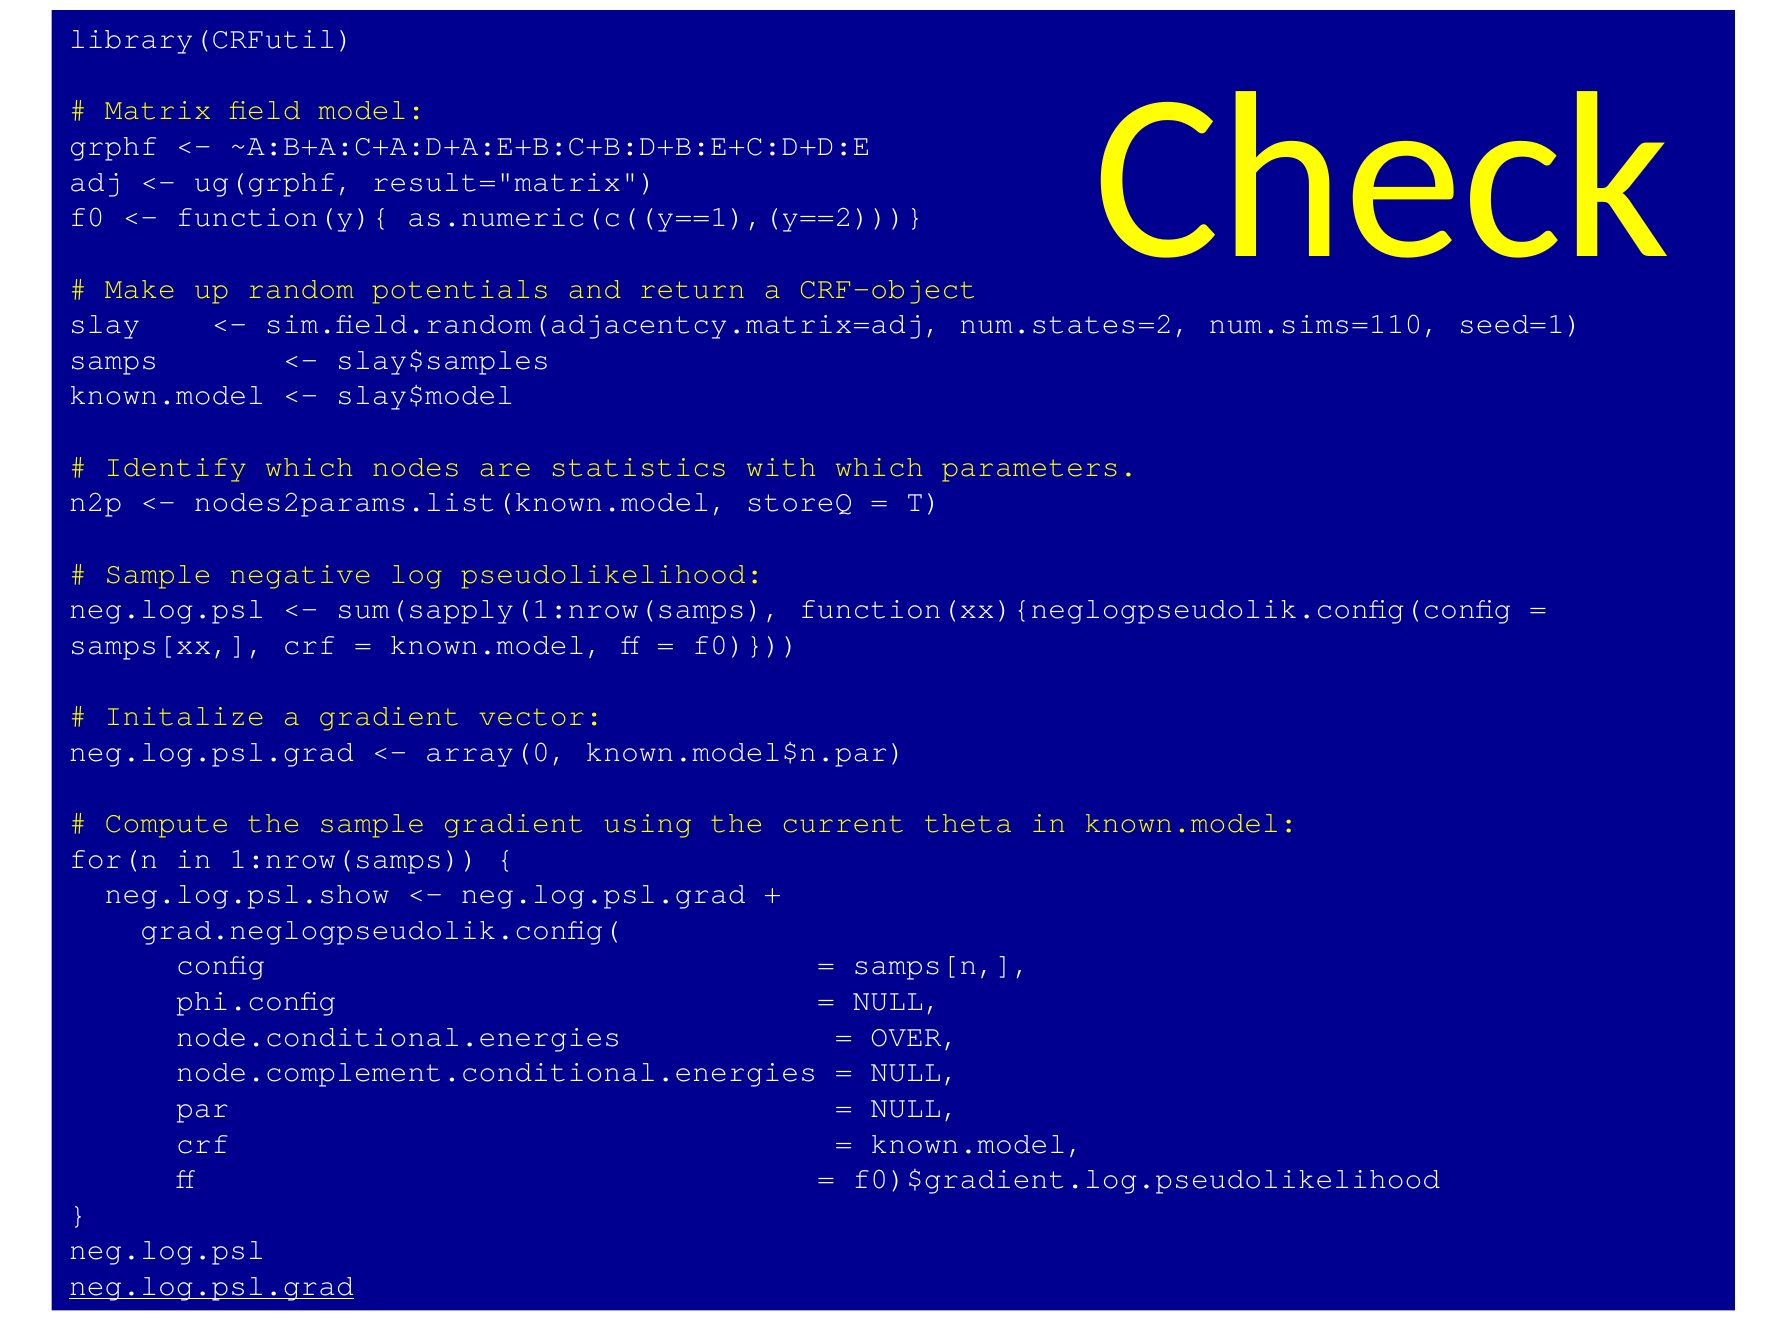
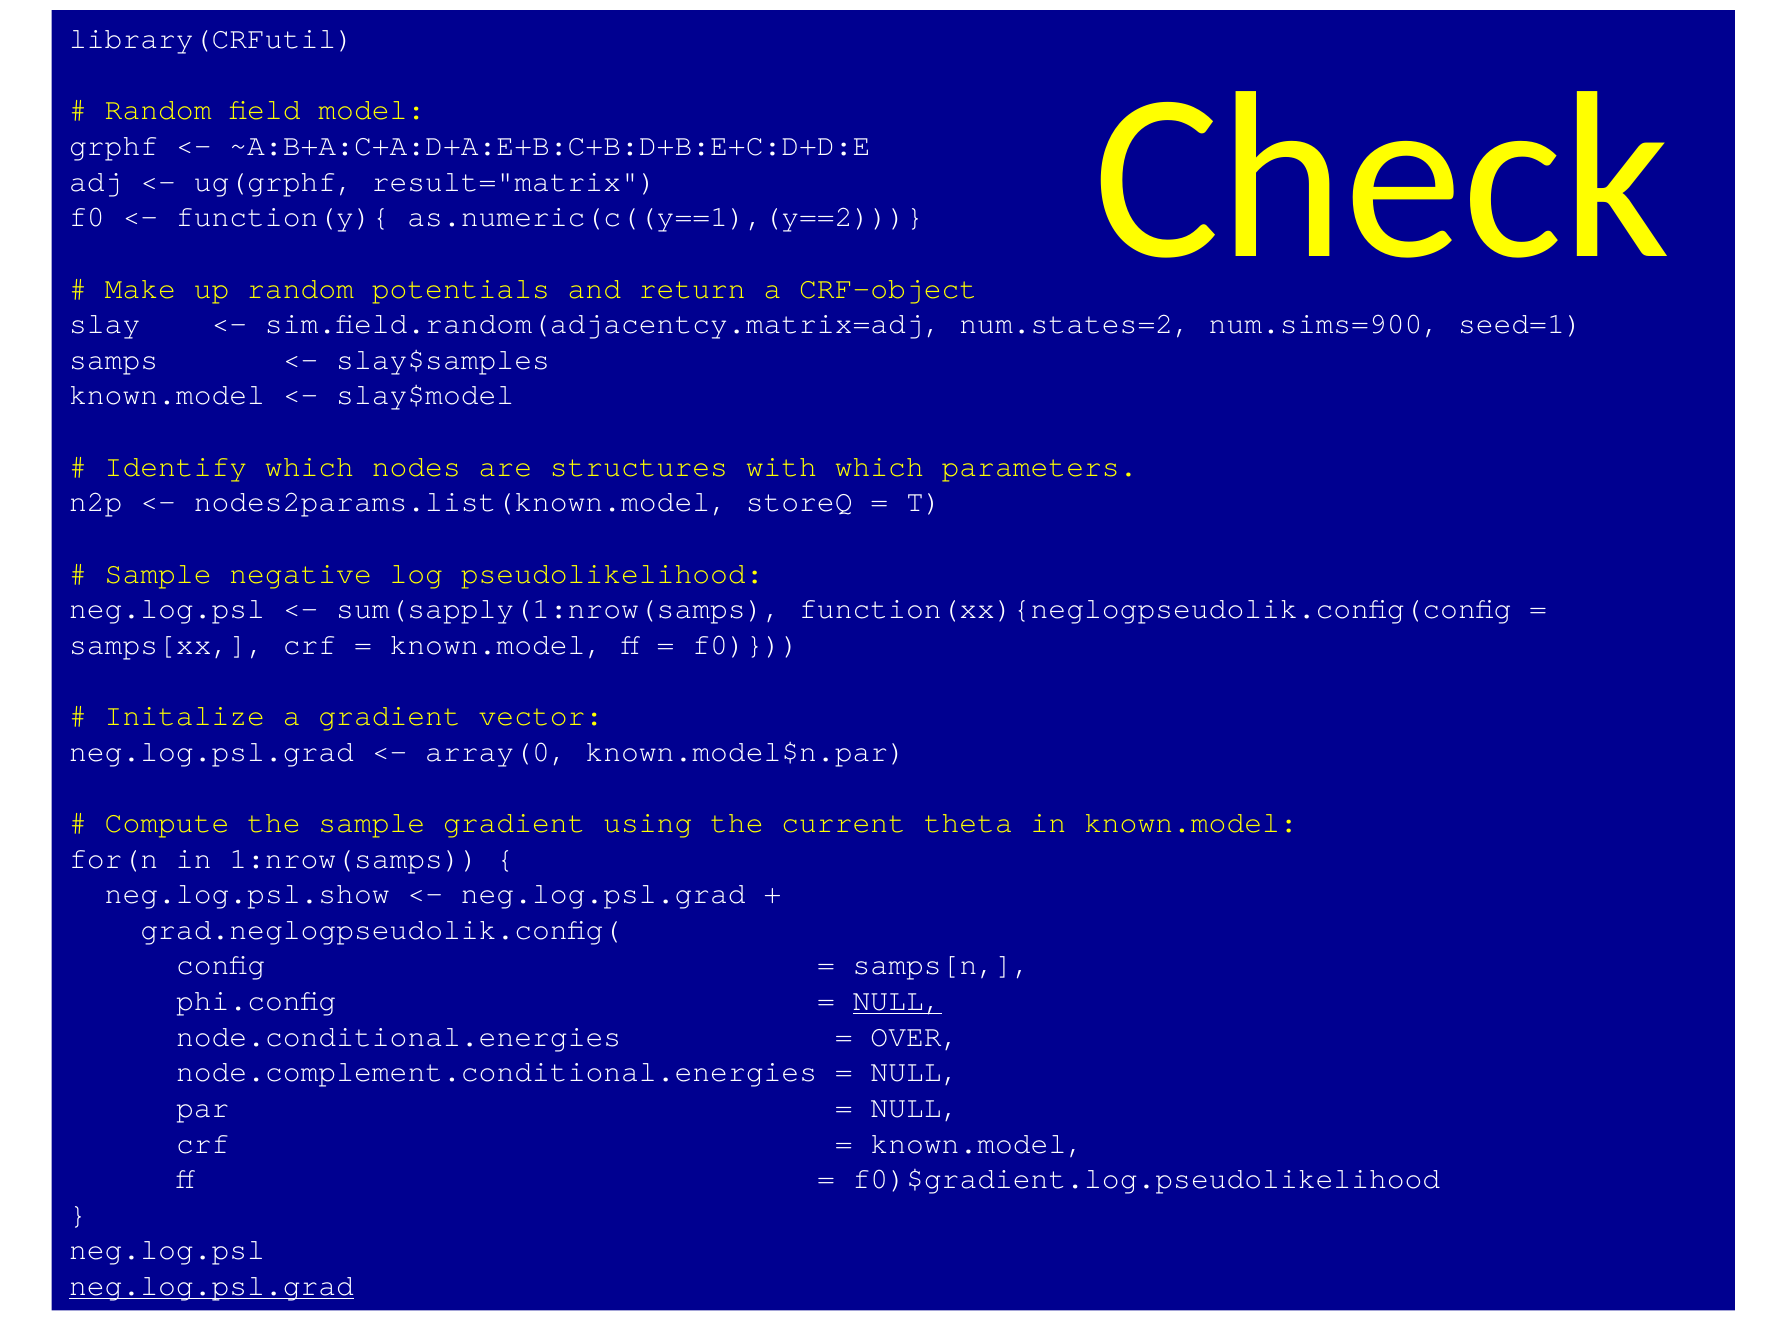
Matrix: Matrix -> Random (158, 110)
num.sims=110: num.sims=110 -> num.sims=900 (1324, 324)
statistics: statistics -> structures (639, 467)
NULL underline: none -> present (897, 1001)
